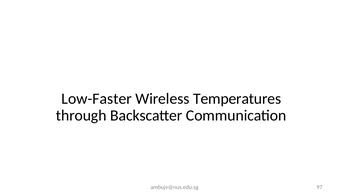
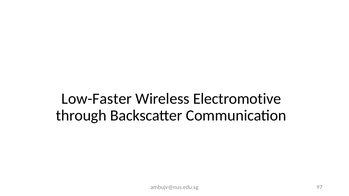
Temperatures: Temperatures -> Electromotive (237, 99)
